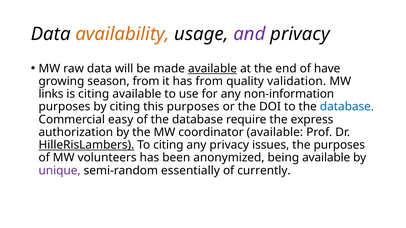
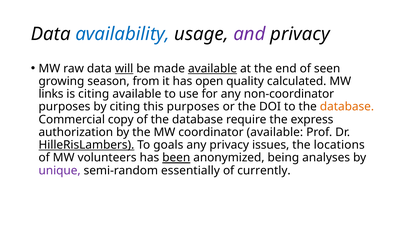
availability colour: orange -> blue (123, 34)
will underline: none -> present (124, 69)
have: have -> seen (327, 69)
has from: from -> open (209, 81)
validation: validation -> calculated (297, 81)
non-information: non-information -> non-coordinator (289, 94)
database colour: blue -> orange (347, 107)
easy: easy -> copy (121, 120)
To citing: citing -> goals (168, 145)
the purposes: purposes -> locations (339, 145)
been underline: none -> present (176, 158)
being available: available -> analyses (326, 158)
